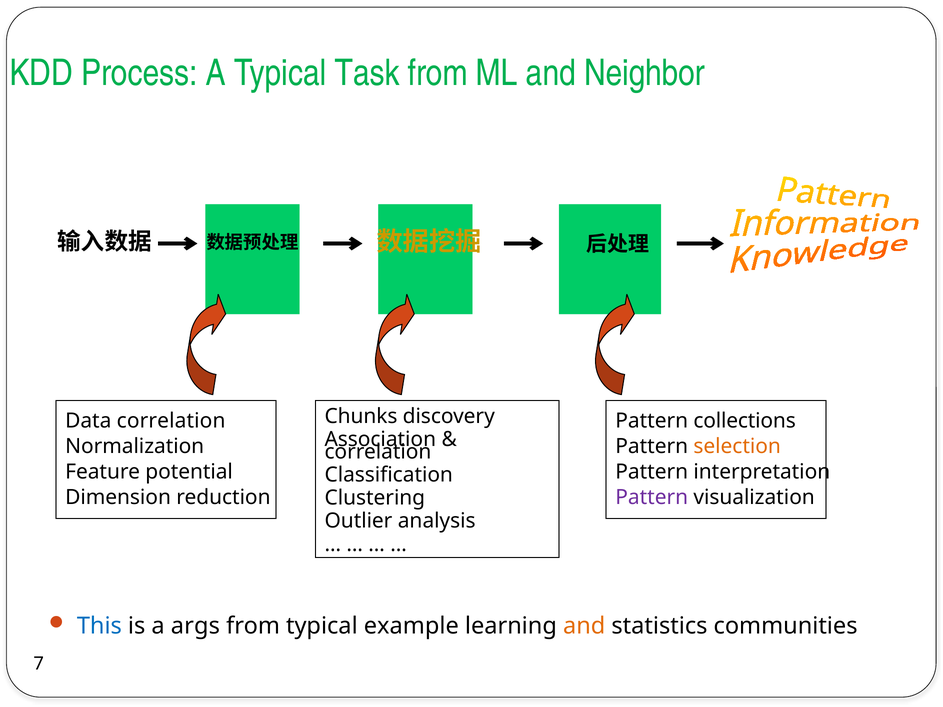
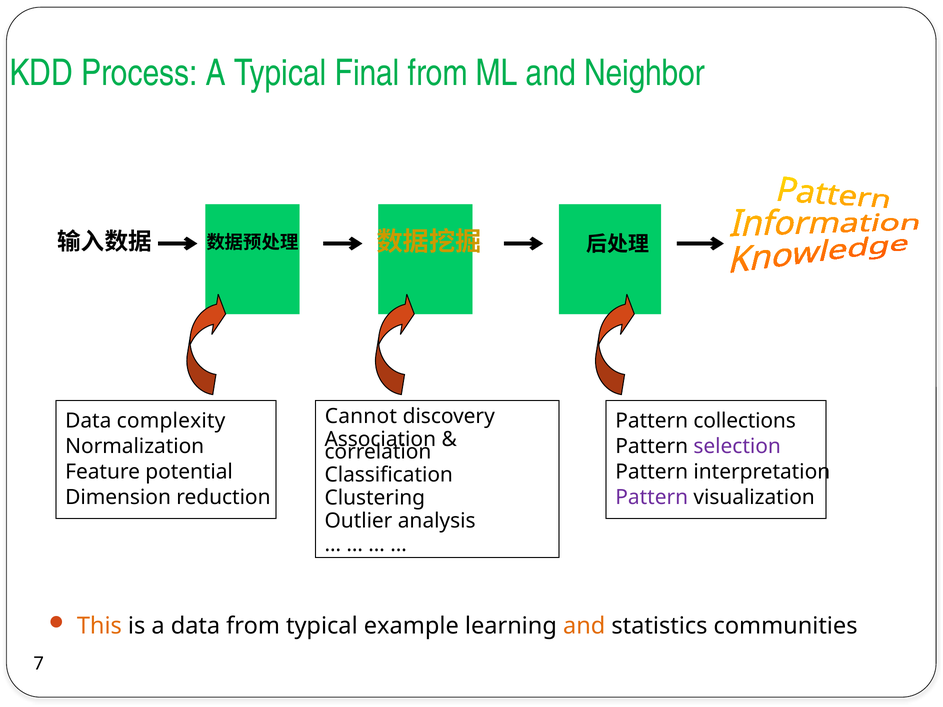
Task: Task -> Final (367, 73)
Chunks: Chunks -> Cannot (361, 416)
Data correlation: correlation -> complexity (171, 421)
selection colour: orange -> purple (737, 446)
This colour: blue -> orange (99, 626)
a args: args -> data (195, 626)
